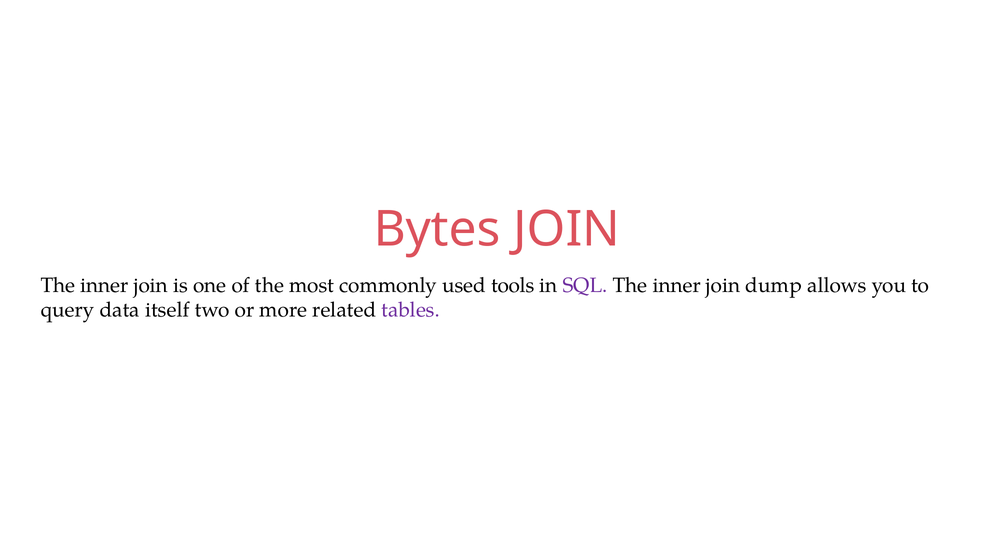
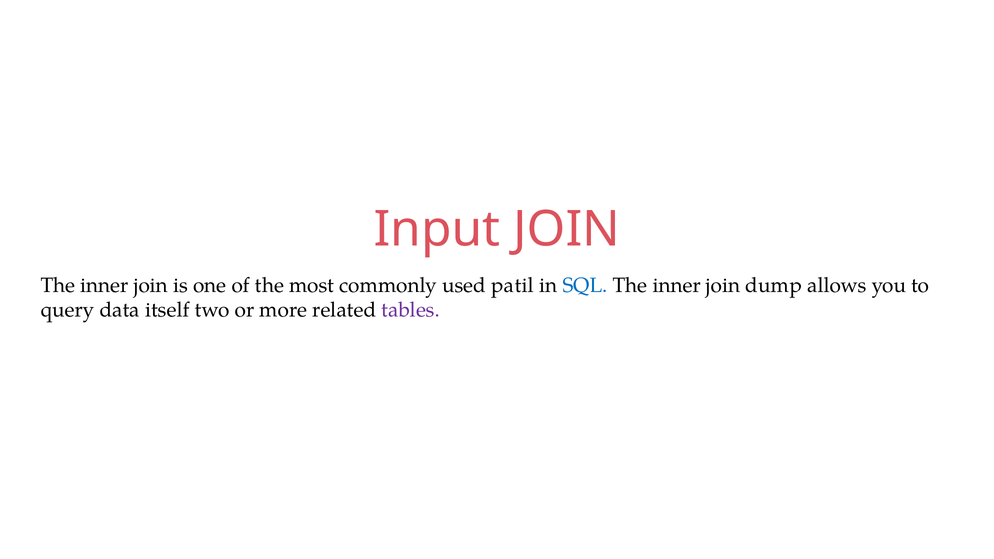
Bytes: Bytes -> Input (437, 230)
tools: tools -> patil (513, 285)
SQL colour: purple -> blue (585, 285)
